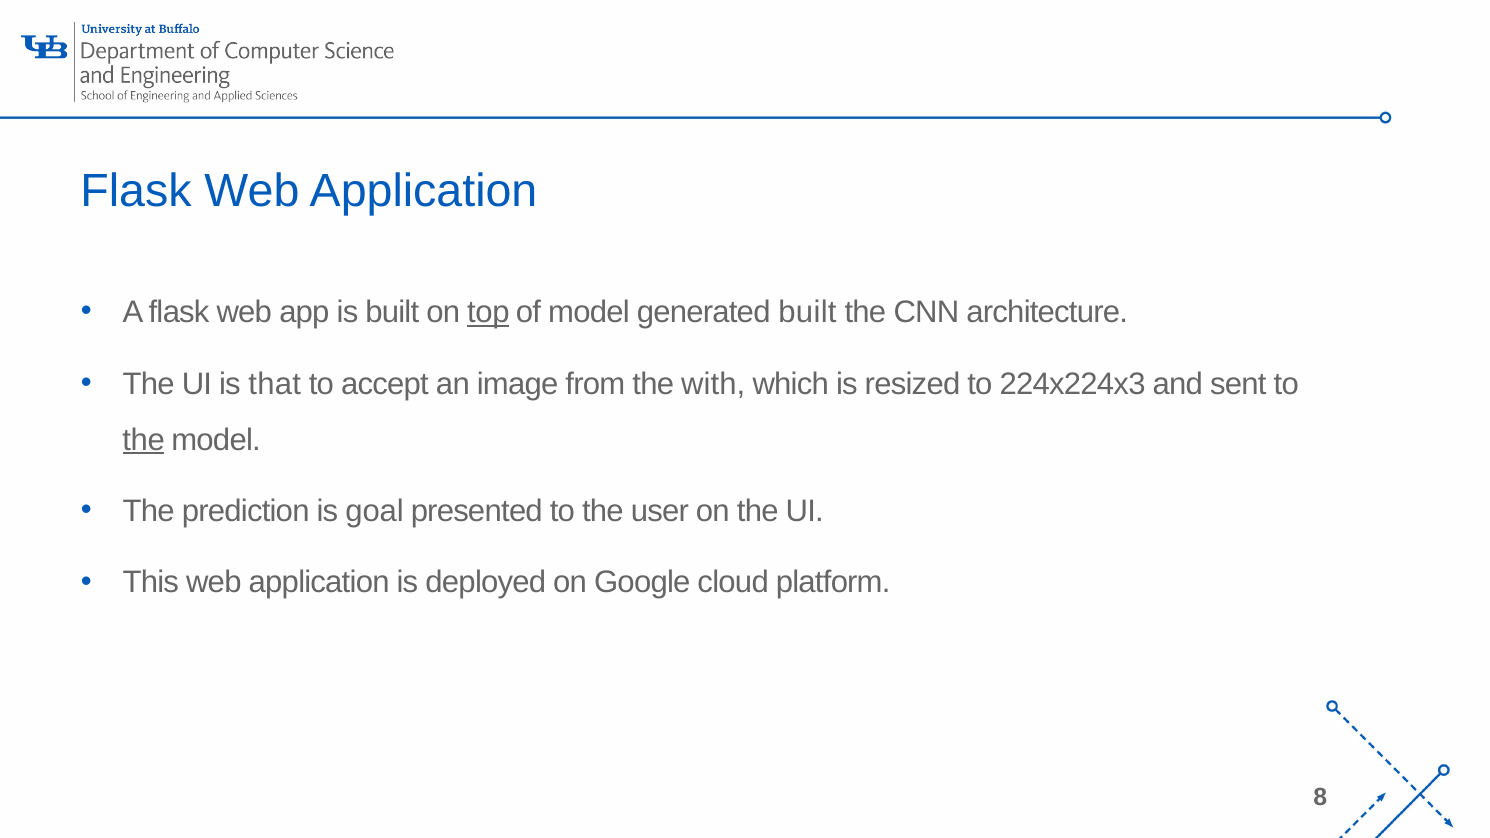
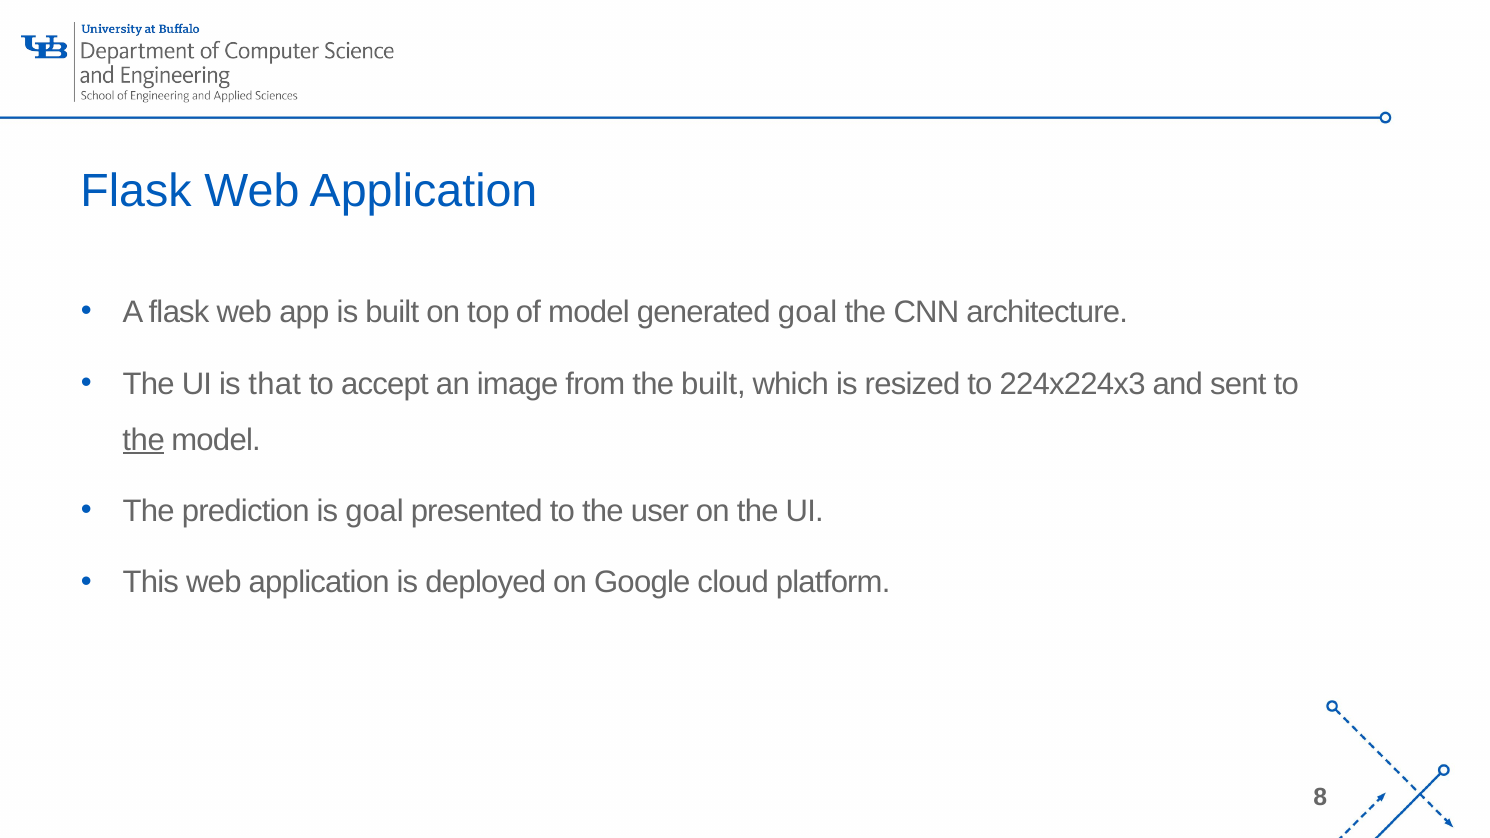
top underline: present -> none (488, 313)
generated built: built -> goal (808, 313)
the with: with -> built (713, 384)
